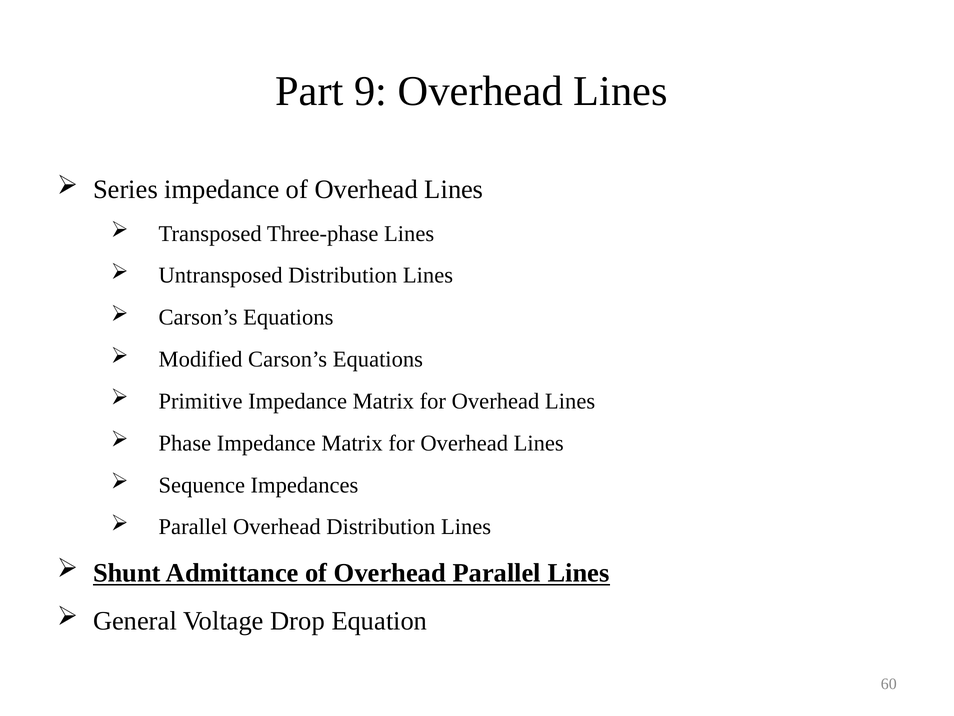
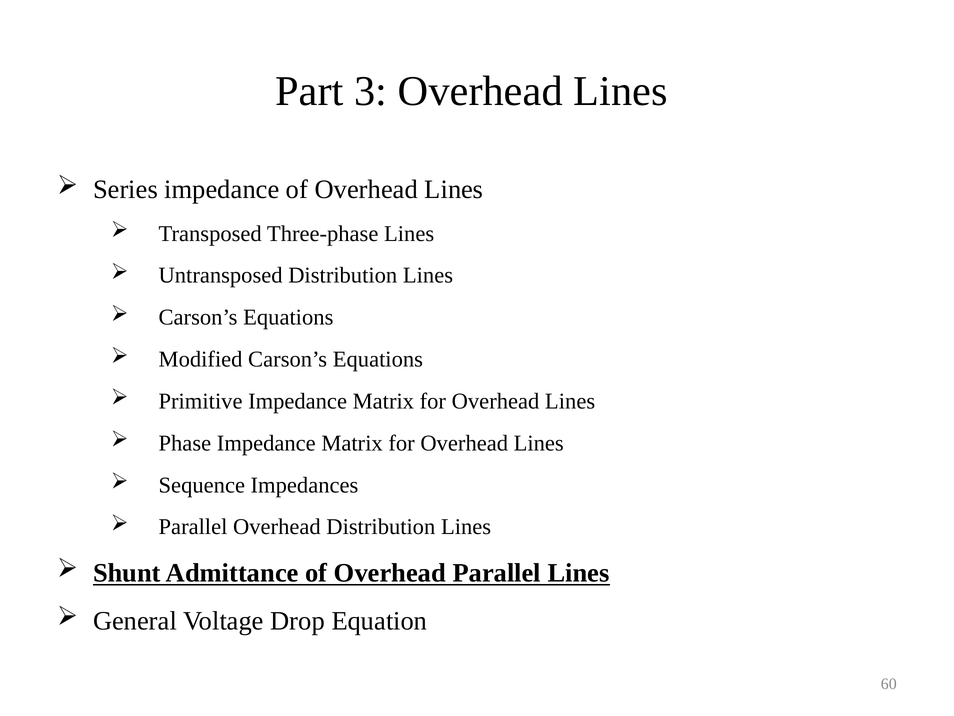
9: 9 -> 3 (371, 91)
